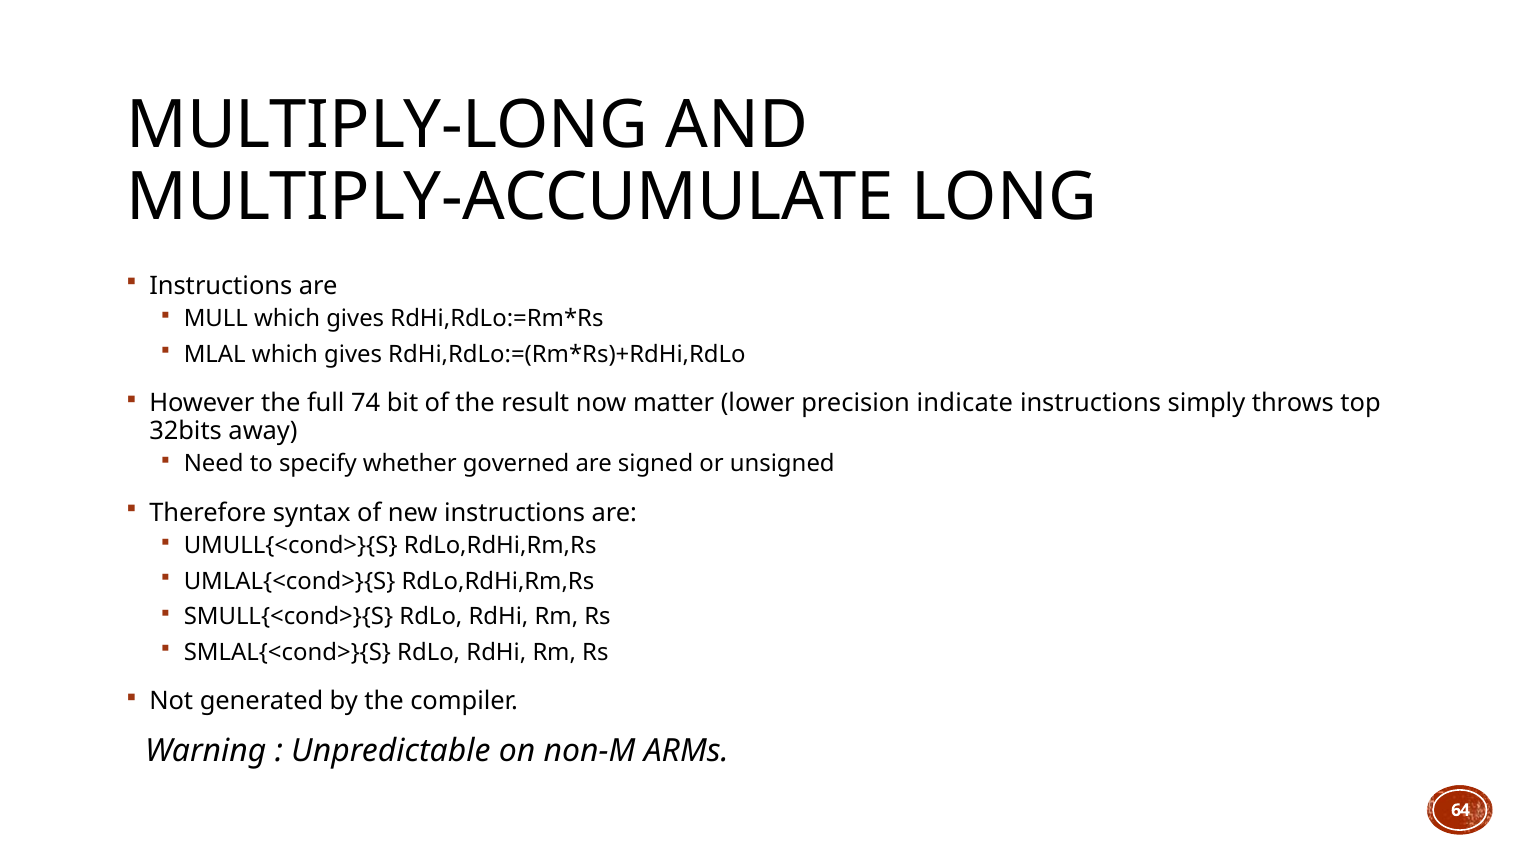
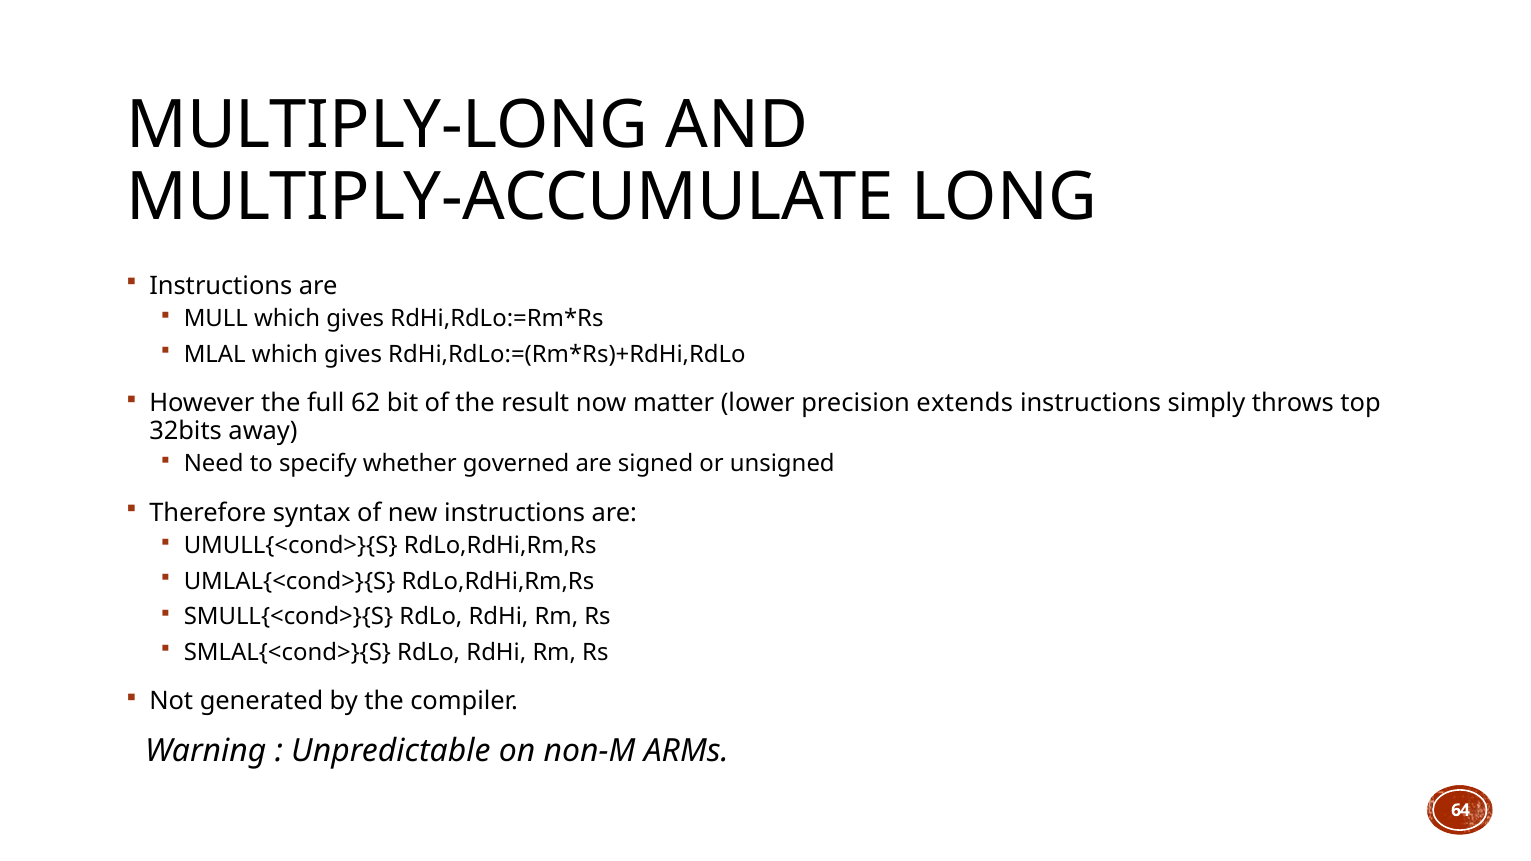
74: 74 -> 62 (366, 403)
indicate: indicate -> extends (965, 403)
